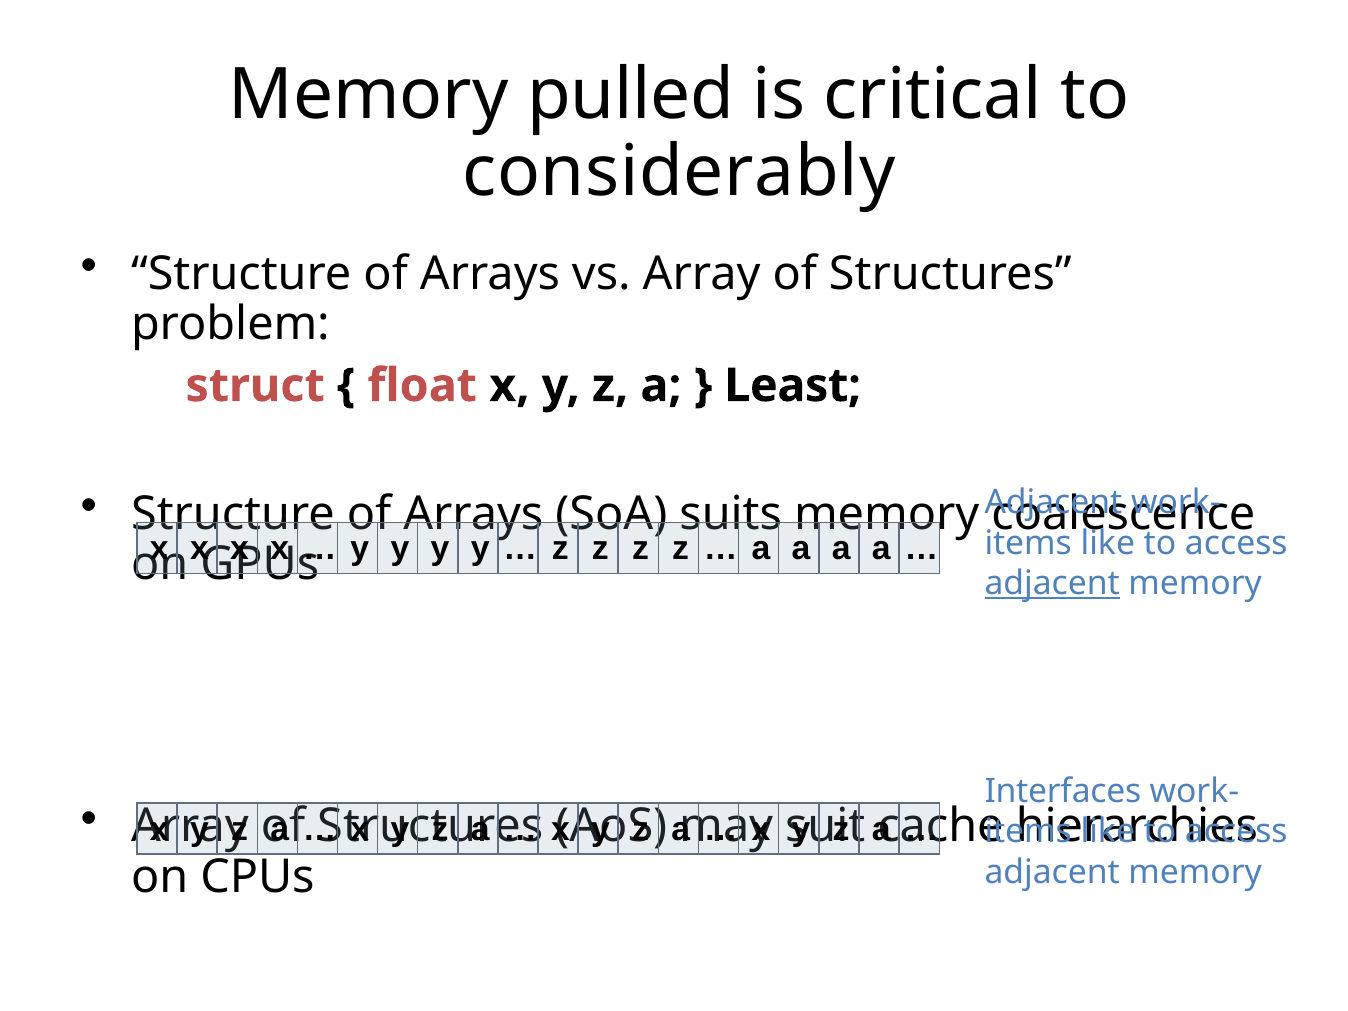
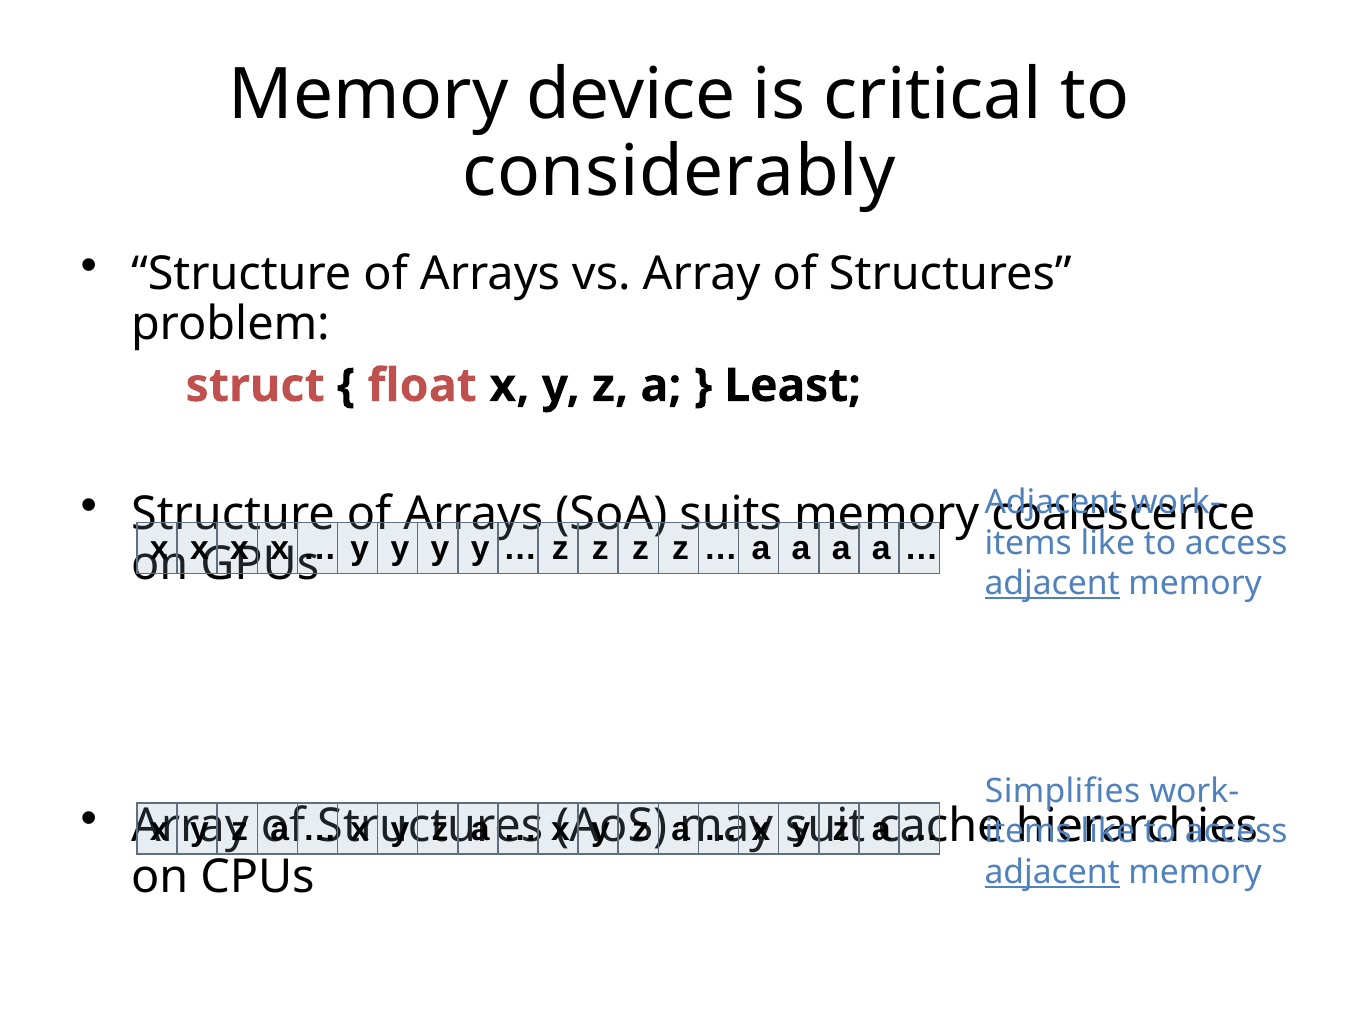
pulled: pulled -> device (631, 95)
Interfaces: Interfaces -> Simplifies (1063, 791)
adjacent underline: none -> present (1052, 872)
